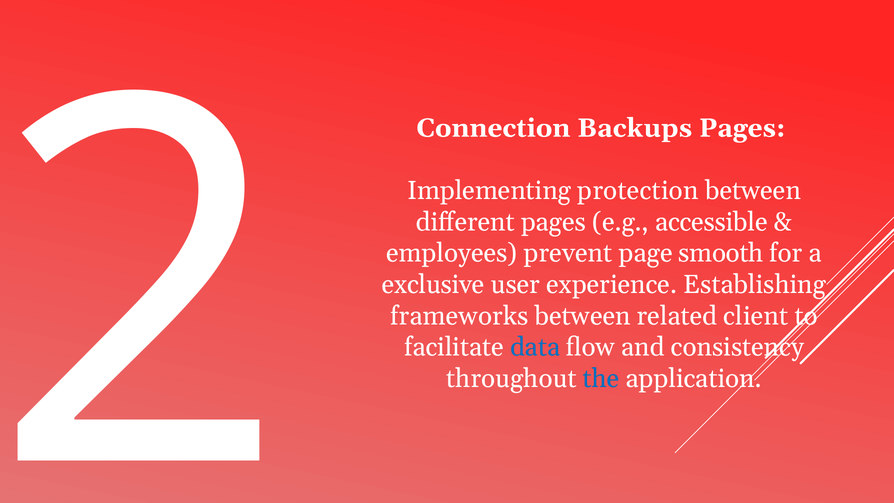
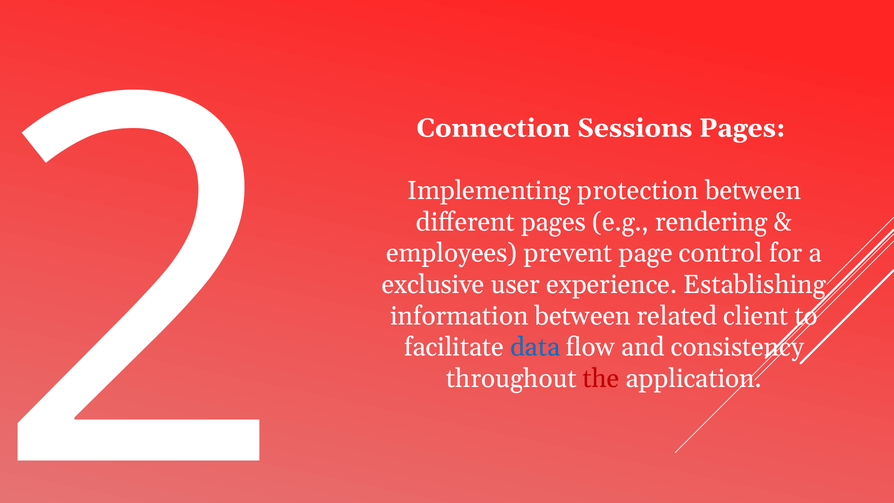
Backups: Backups -> Sessions (635, 128)
accessible: accessible -> rendering (711, 222)
smooth: smooth -> control (721, 253)
frameworks: frameworks -> information (459, 316)
the colour: blue -> red (601, 378)
